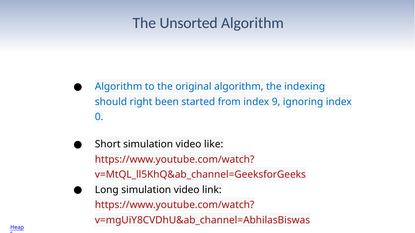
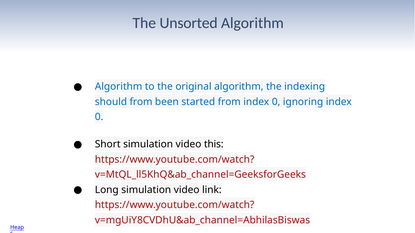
should right: right -> from (141, 102)
from index 9: 9 -> 0 (276, 102)
like: like -> this (214, 145)
